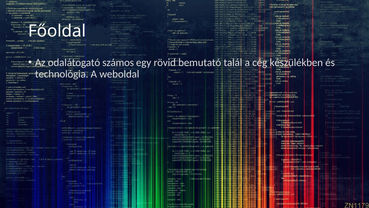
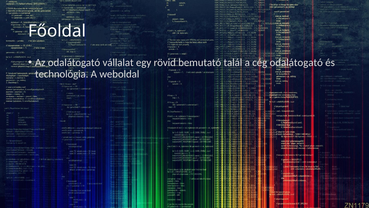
számos: számos -> vállalat (118, 62)
cég készülékben: készülékben -> odalátogató (296, 62)
